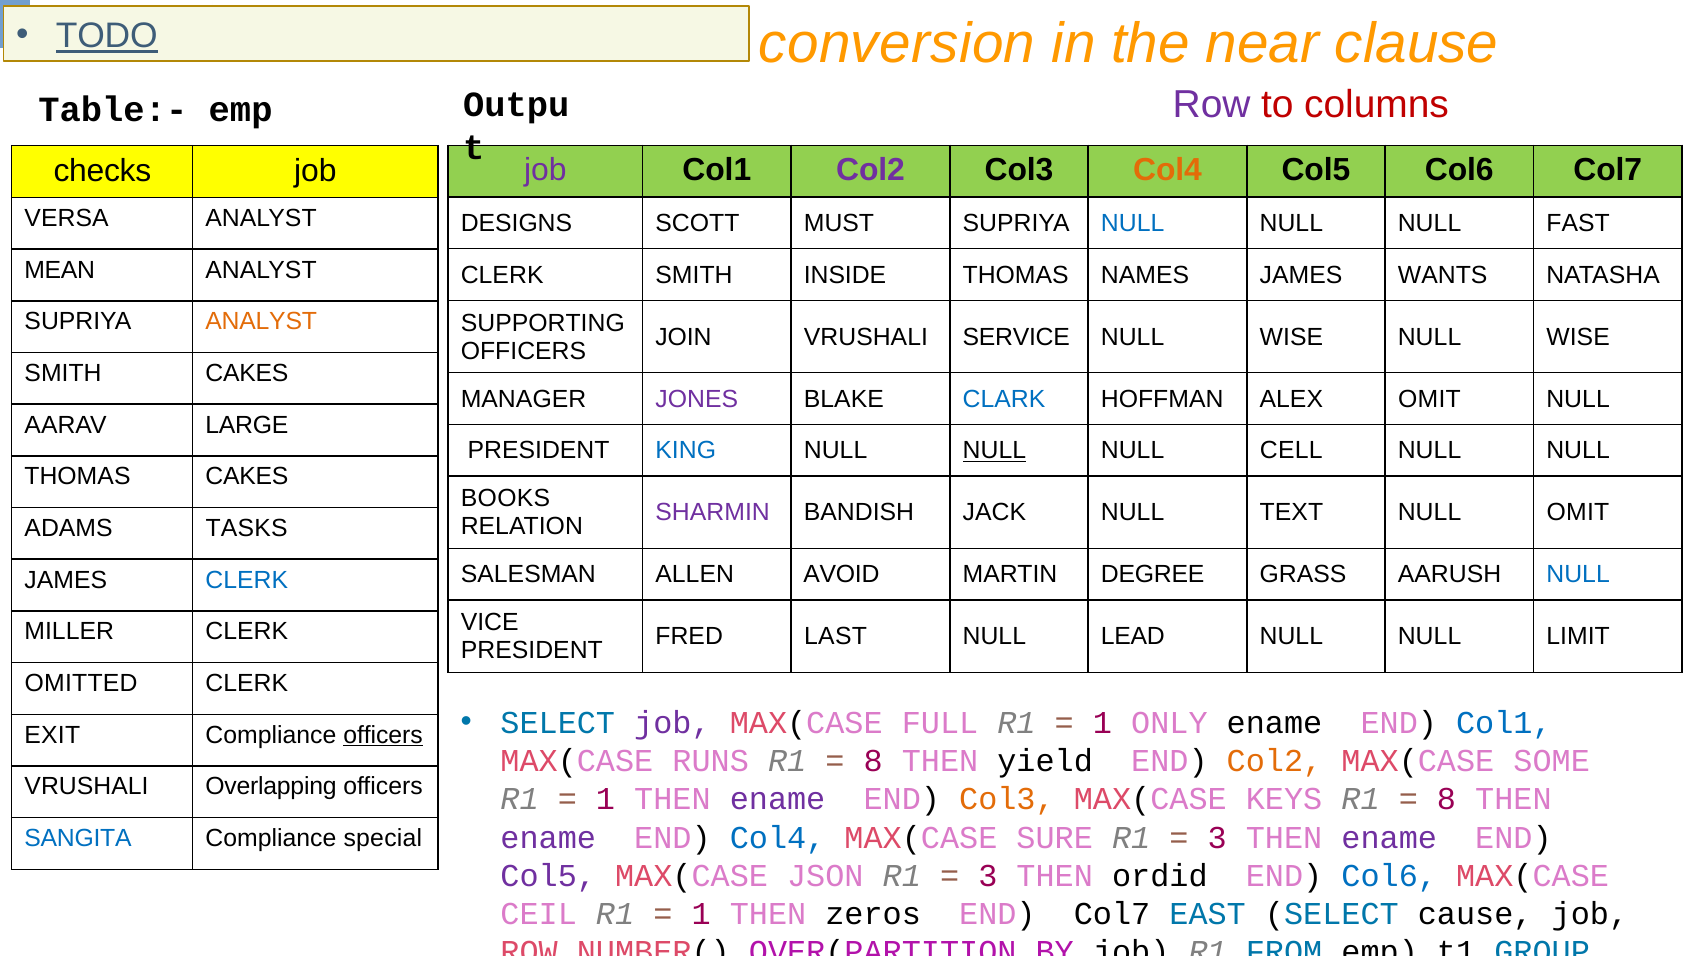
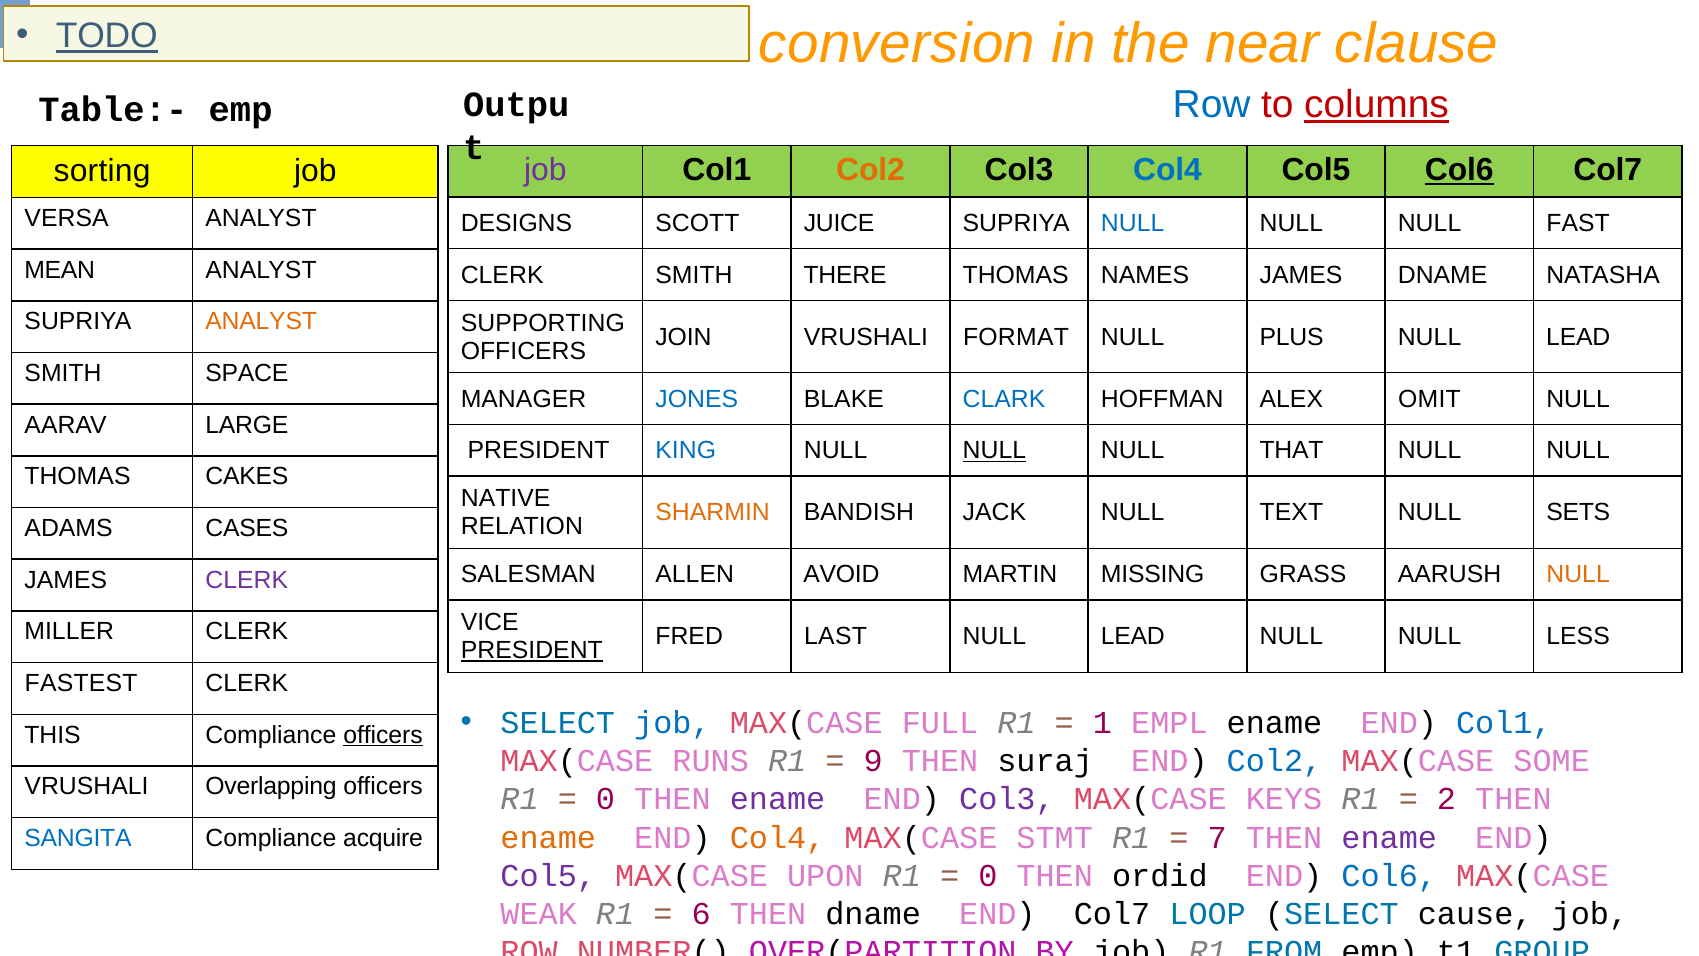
Row colour: purple -> blue (1212, 105)
columns underline: none -> present (1377, 105)
Col2 colour: purple -> orange (871, 170)
Col4 colour: orange -> blue (1168, 170)
Col6 underline: none -> present (1459, 170)
checks: checks -> sorting (102, 170)
MUST: MUST -> JUICE (839, 223)
INSIDE: INSIDE -> THERE (845, 275)
JAMES WANTS: WANTS -> DNAME (1443, 275)
SERVICE: SERVICE -> FORMAT (1016, 337)
WISE: WISE -> PLUS (1292, 337)
WISE: WISE -> LEAD (1578, 337)
SMITH CAKES: CAKES -> SPACE (247, 373)
JONES colour: purple -> blue (697, 399)
CELL: CELL -> THAT (1292, 450)
BOOKS: BOOKS -> NATIVE (506, 499)
SHARMIN colour: purple -> orange (713, 513)
NULL OMIT: OMIT -> SETS (1578, 513)
TASKS: TASKS -> CASES (247, 528)
DEGREE: DEGREE -> MISSING (1153, 574)
NULL colour: blue -> orange (1578, 574)
CLERK colour: blue -> purple (247, 580)
LIMIT: LIMIT -> LESS (1578, 636)
PRESIDENT underline: none -> present (532, 650)
OMITTED: OMITTED -> FASTEST (81, 683)
job colour: purple -> blue (672, 723)
ONLY: ONLY -> EMPL (1169, 723)
EXIT: EXIT -> THIS (53, 735)
8: 8 -> 9 (873, 761)
yield: yield -> suraj (1045, 761)
Col2 colour: orange -> blue (1275, 761)
1: 1 -> 0 (606, 799)
Col3 colour: orange -> purple (1007, 799)
8: 8 -> 2 (1447, 799)
ename colour: purple -> orange (548, 837)
Col4 colour: blue -> orange (778, 837)
SURE: SURE -> STMT (1055, 837)
3: 3 -> 7 (1217, 837)
special: special -> acquire (383, 838)
JSON: JSON -> UPON (825, 875)
3: 3 -> 0 (988, 875)
CEIL: CEIL -> WEAK (539, 914)
1: 1 -> 6 (701, 914)
THEN zeros: zeros -> dname (873, 914)
EAST: EAST -> LOOP (1208, 914)
